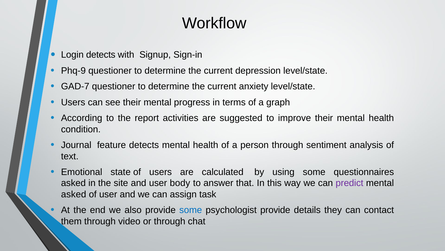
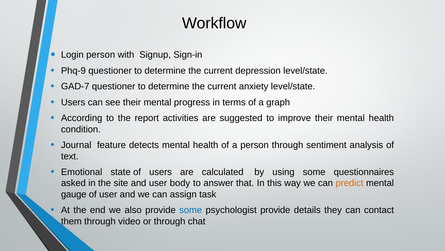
Login detects: detects -> person (101, 55)
predict colour: purple -> orange (350, 183)
asked: asked -> gauge (74, 194)
